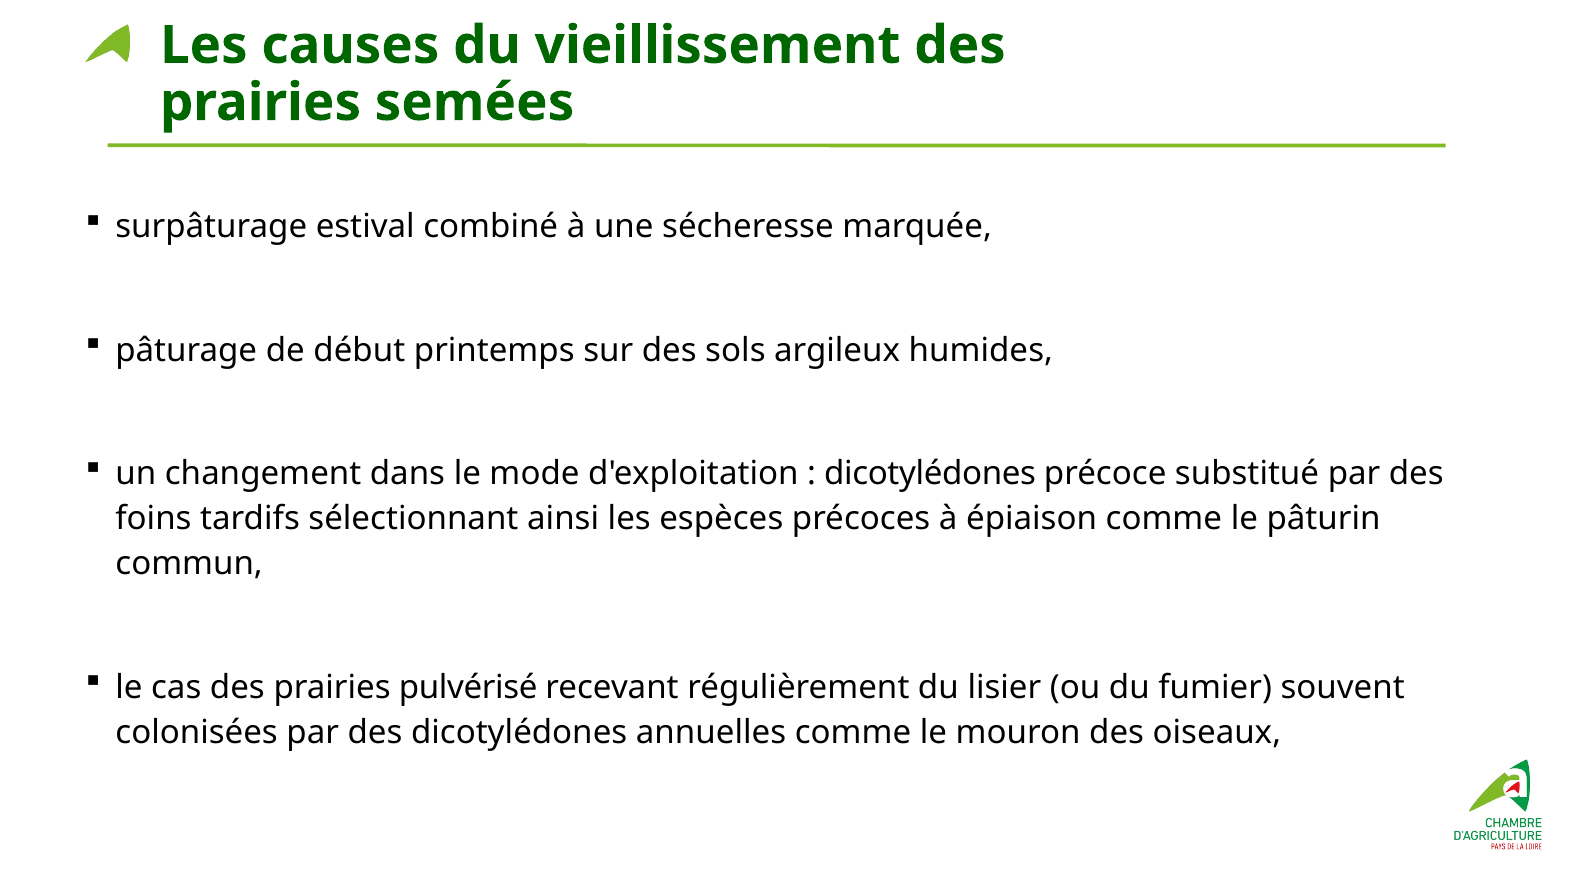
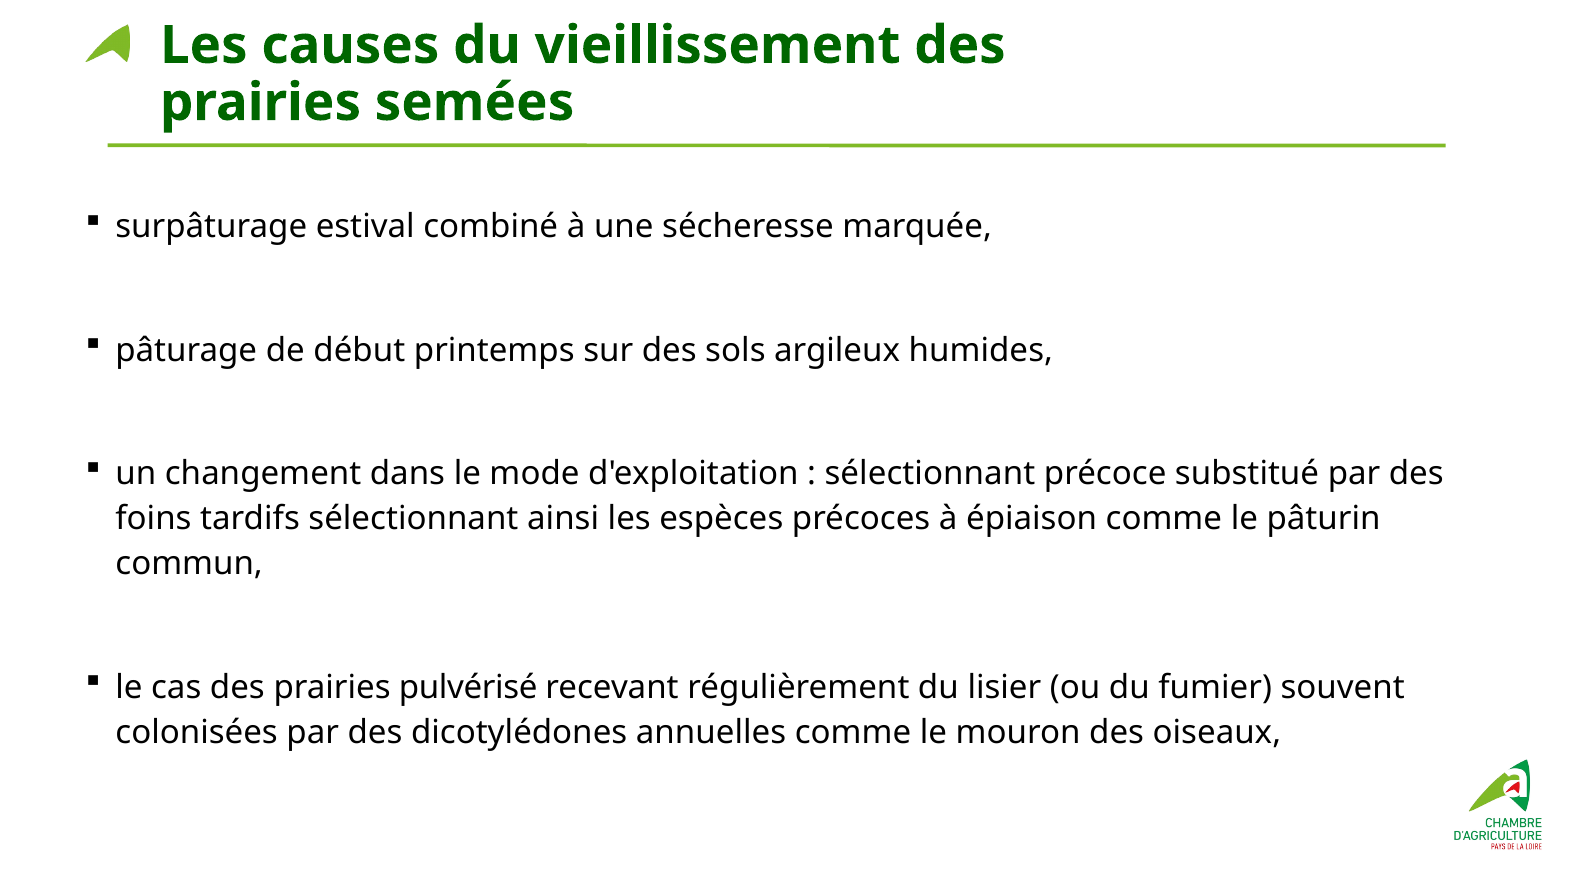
dicotylédones: dicotylédones -> sélectionnant (930, 474)
